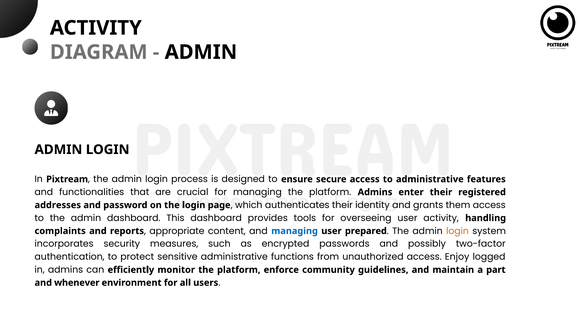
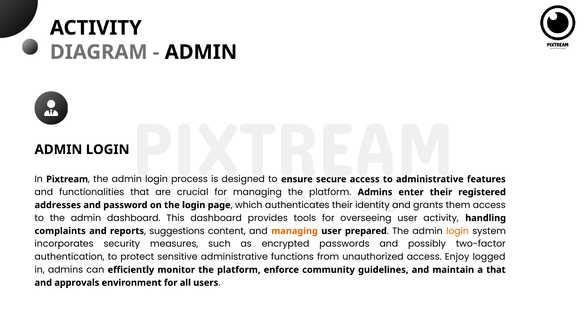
appropriate: appropriate -> suggestions (177, 231)
managing colour: blue -> orange (295, 231)
a part: part -> that (496, 270)
whenever: whenever -> approvals (77, 283)
